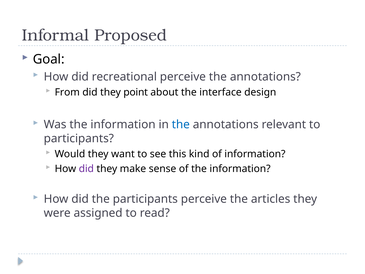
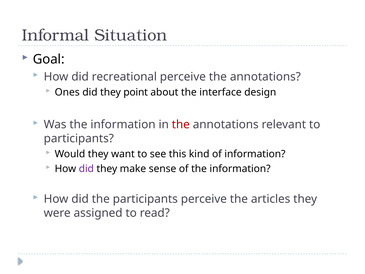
Proposed: Proposed -> Situation (131, 35)
From: From -> Ones (67, 92)
the colour: blue -> red (181, 124)
